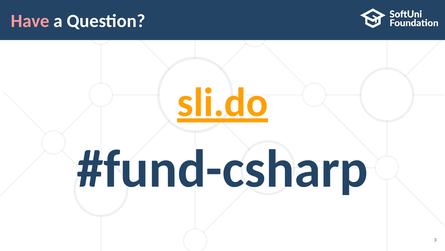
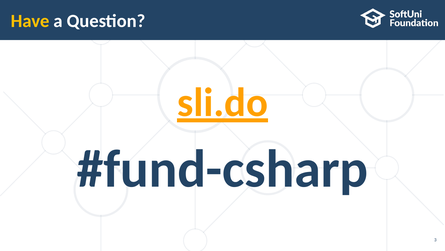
Have colour: pink -> yellow (30, 21)
